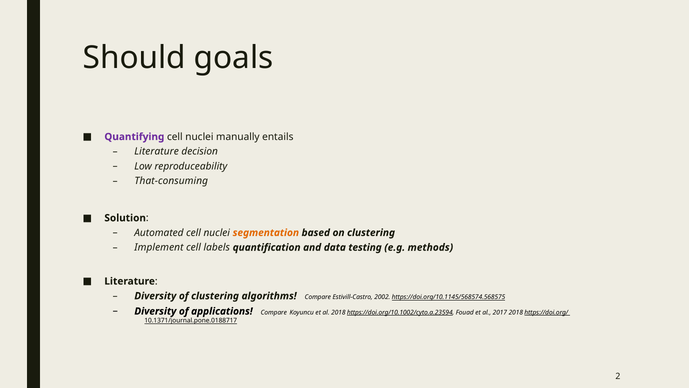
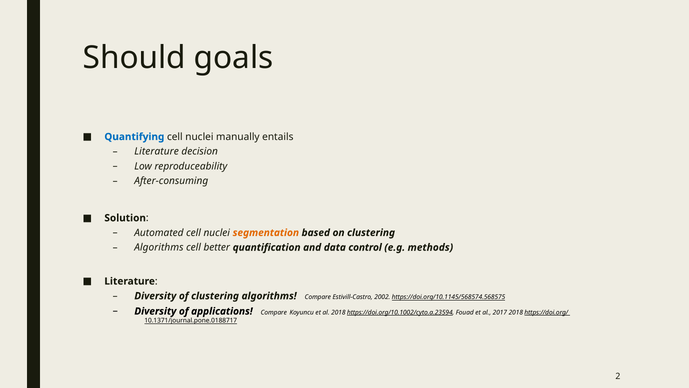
Quantifying colour: purple -> blue (134, 137)
That-consuming: That-consuming -> After-consuming (171, 181)
Implement: Implement -> Algorithms (159, 247)
labels: labels -> better (217, 247)
testing: testing -> control (365, 247)
